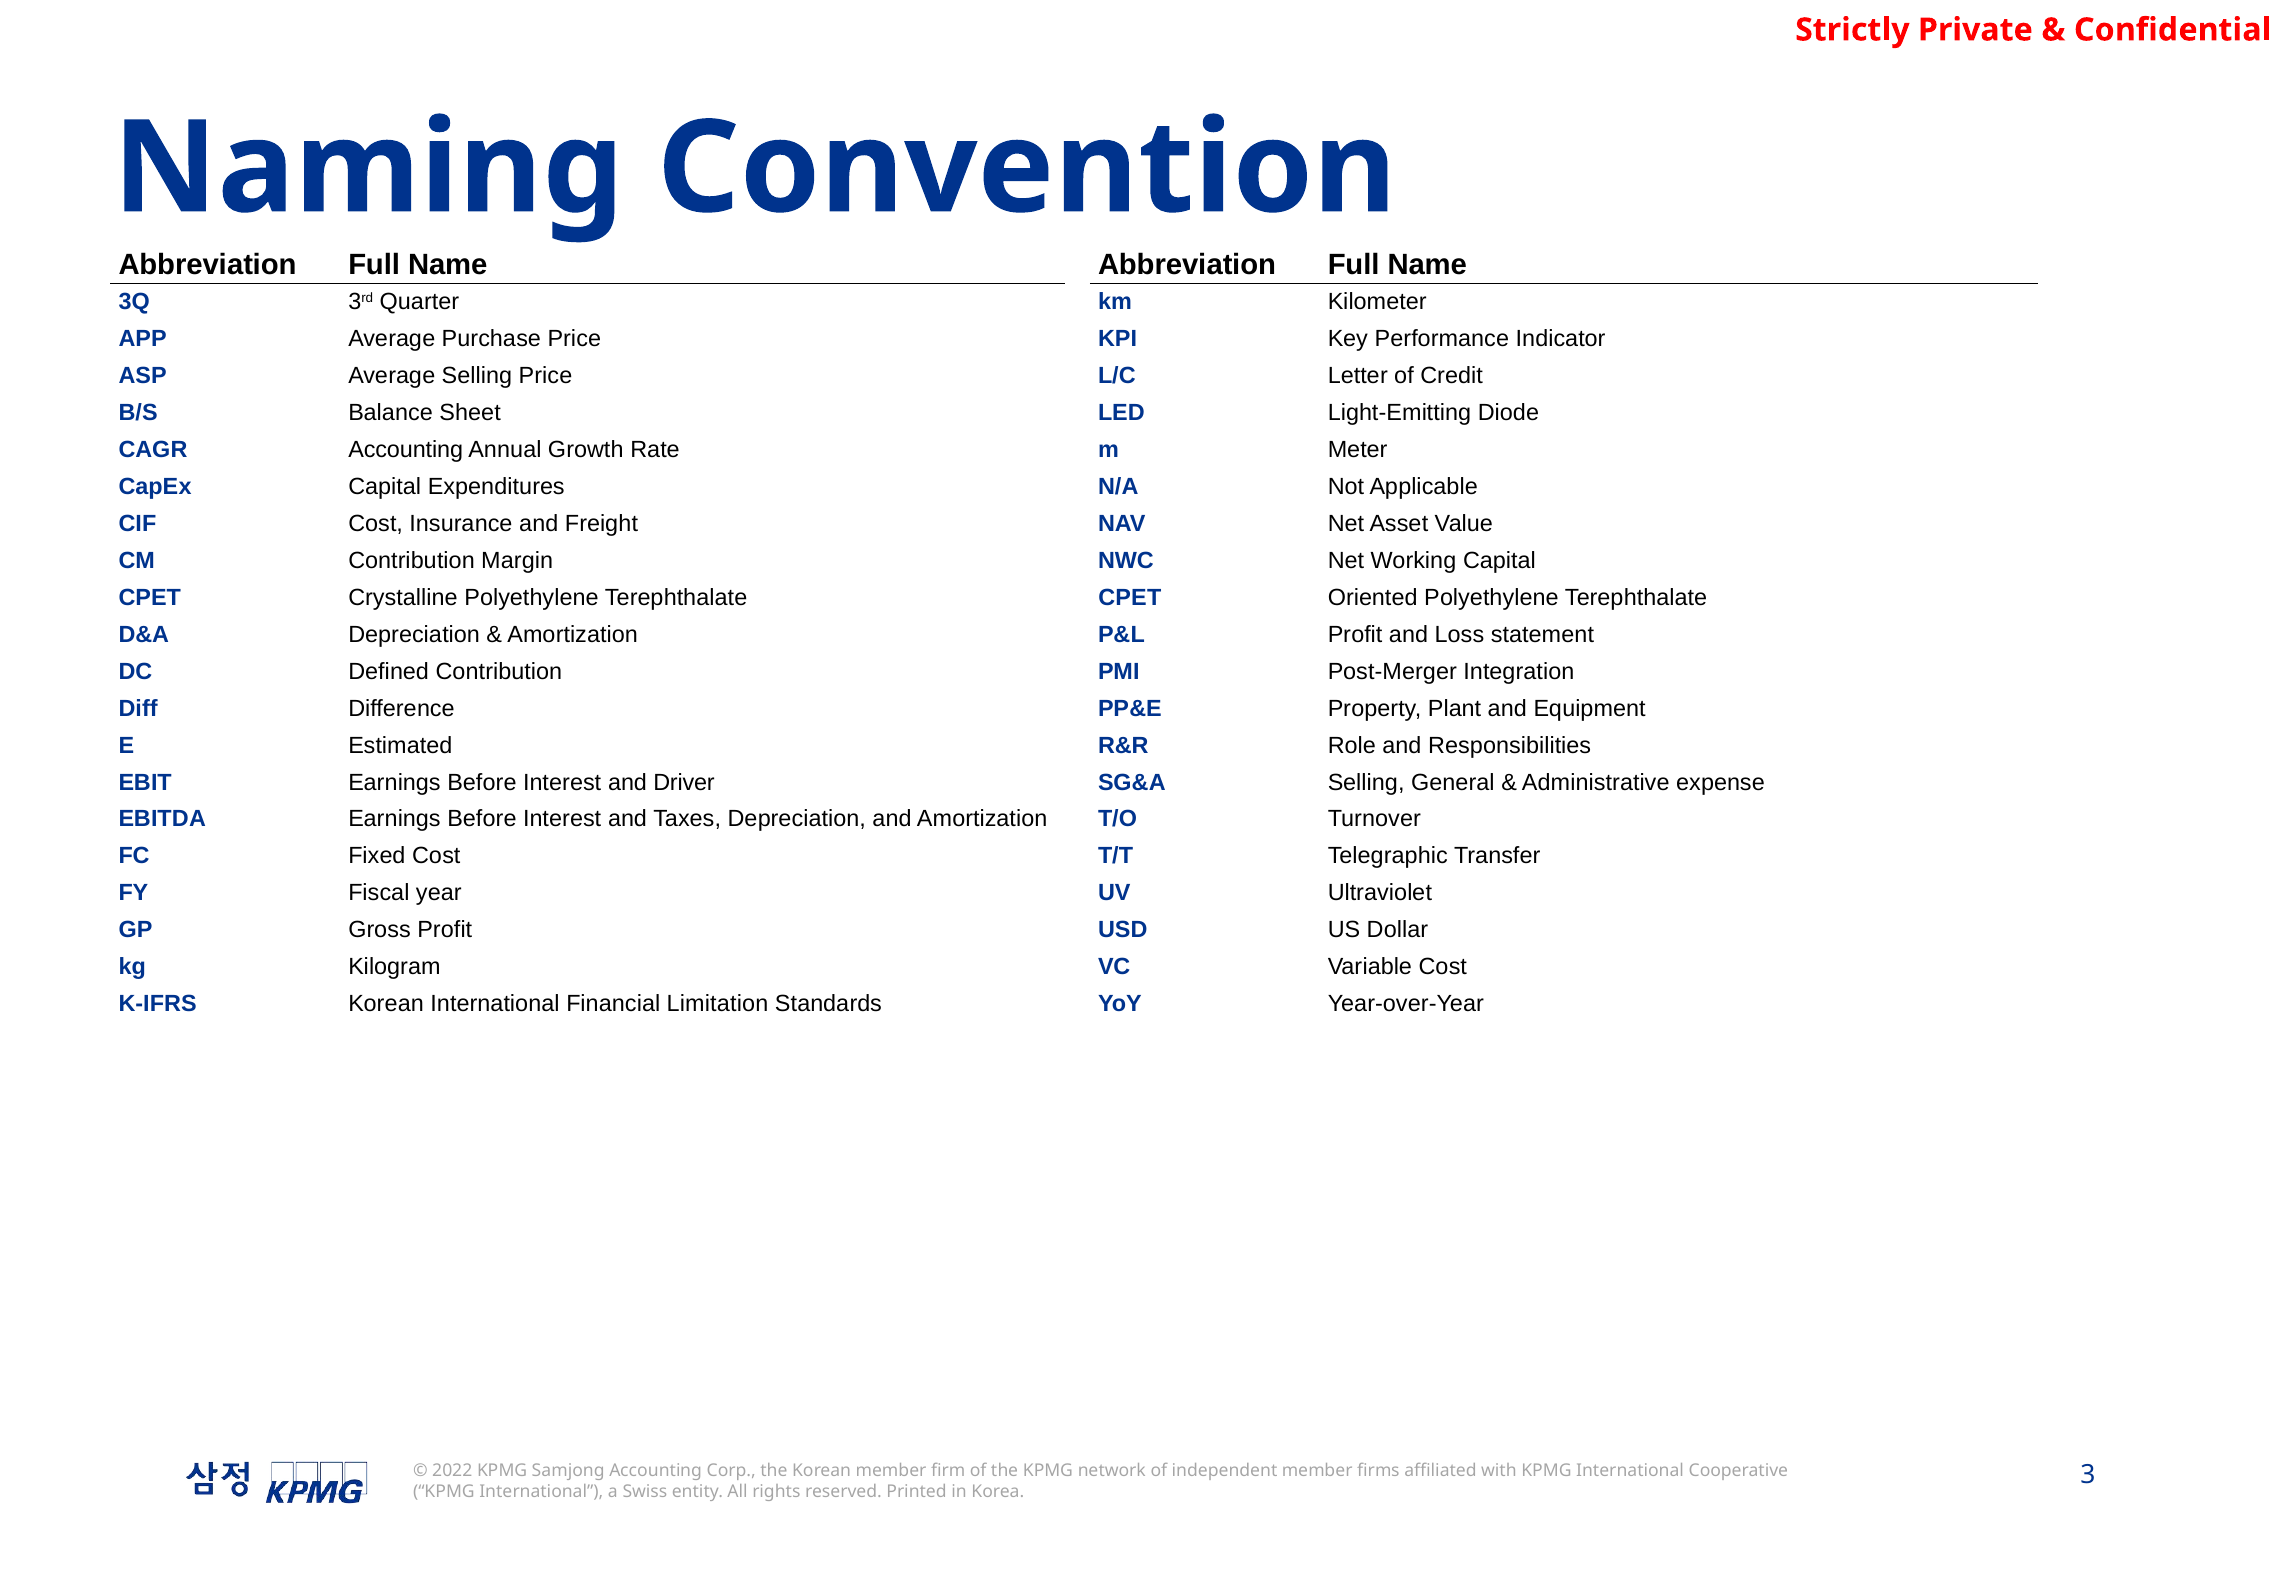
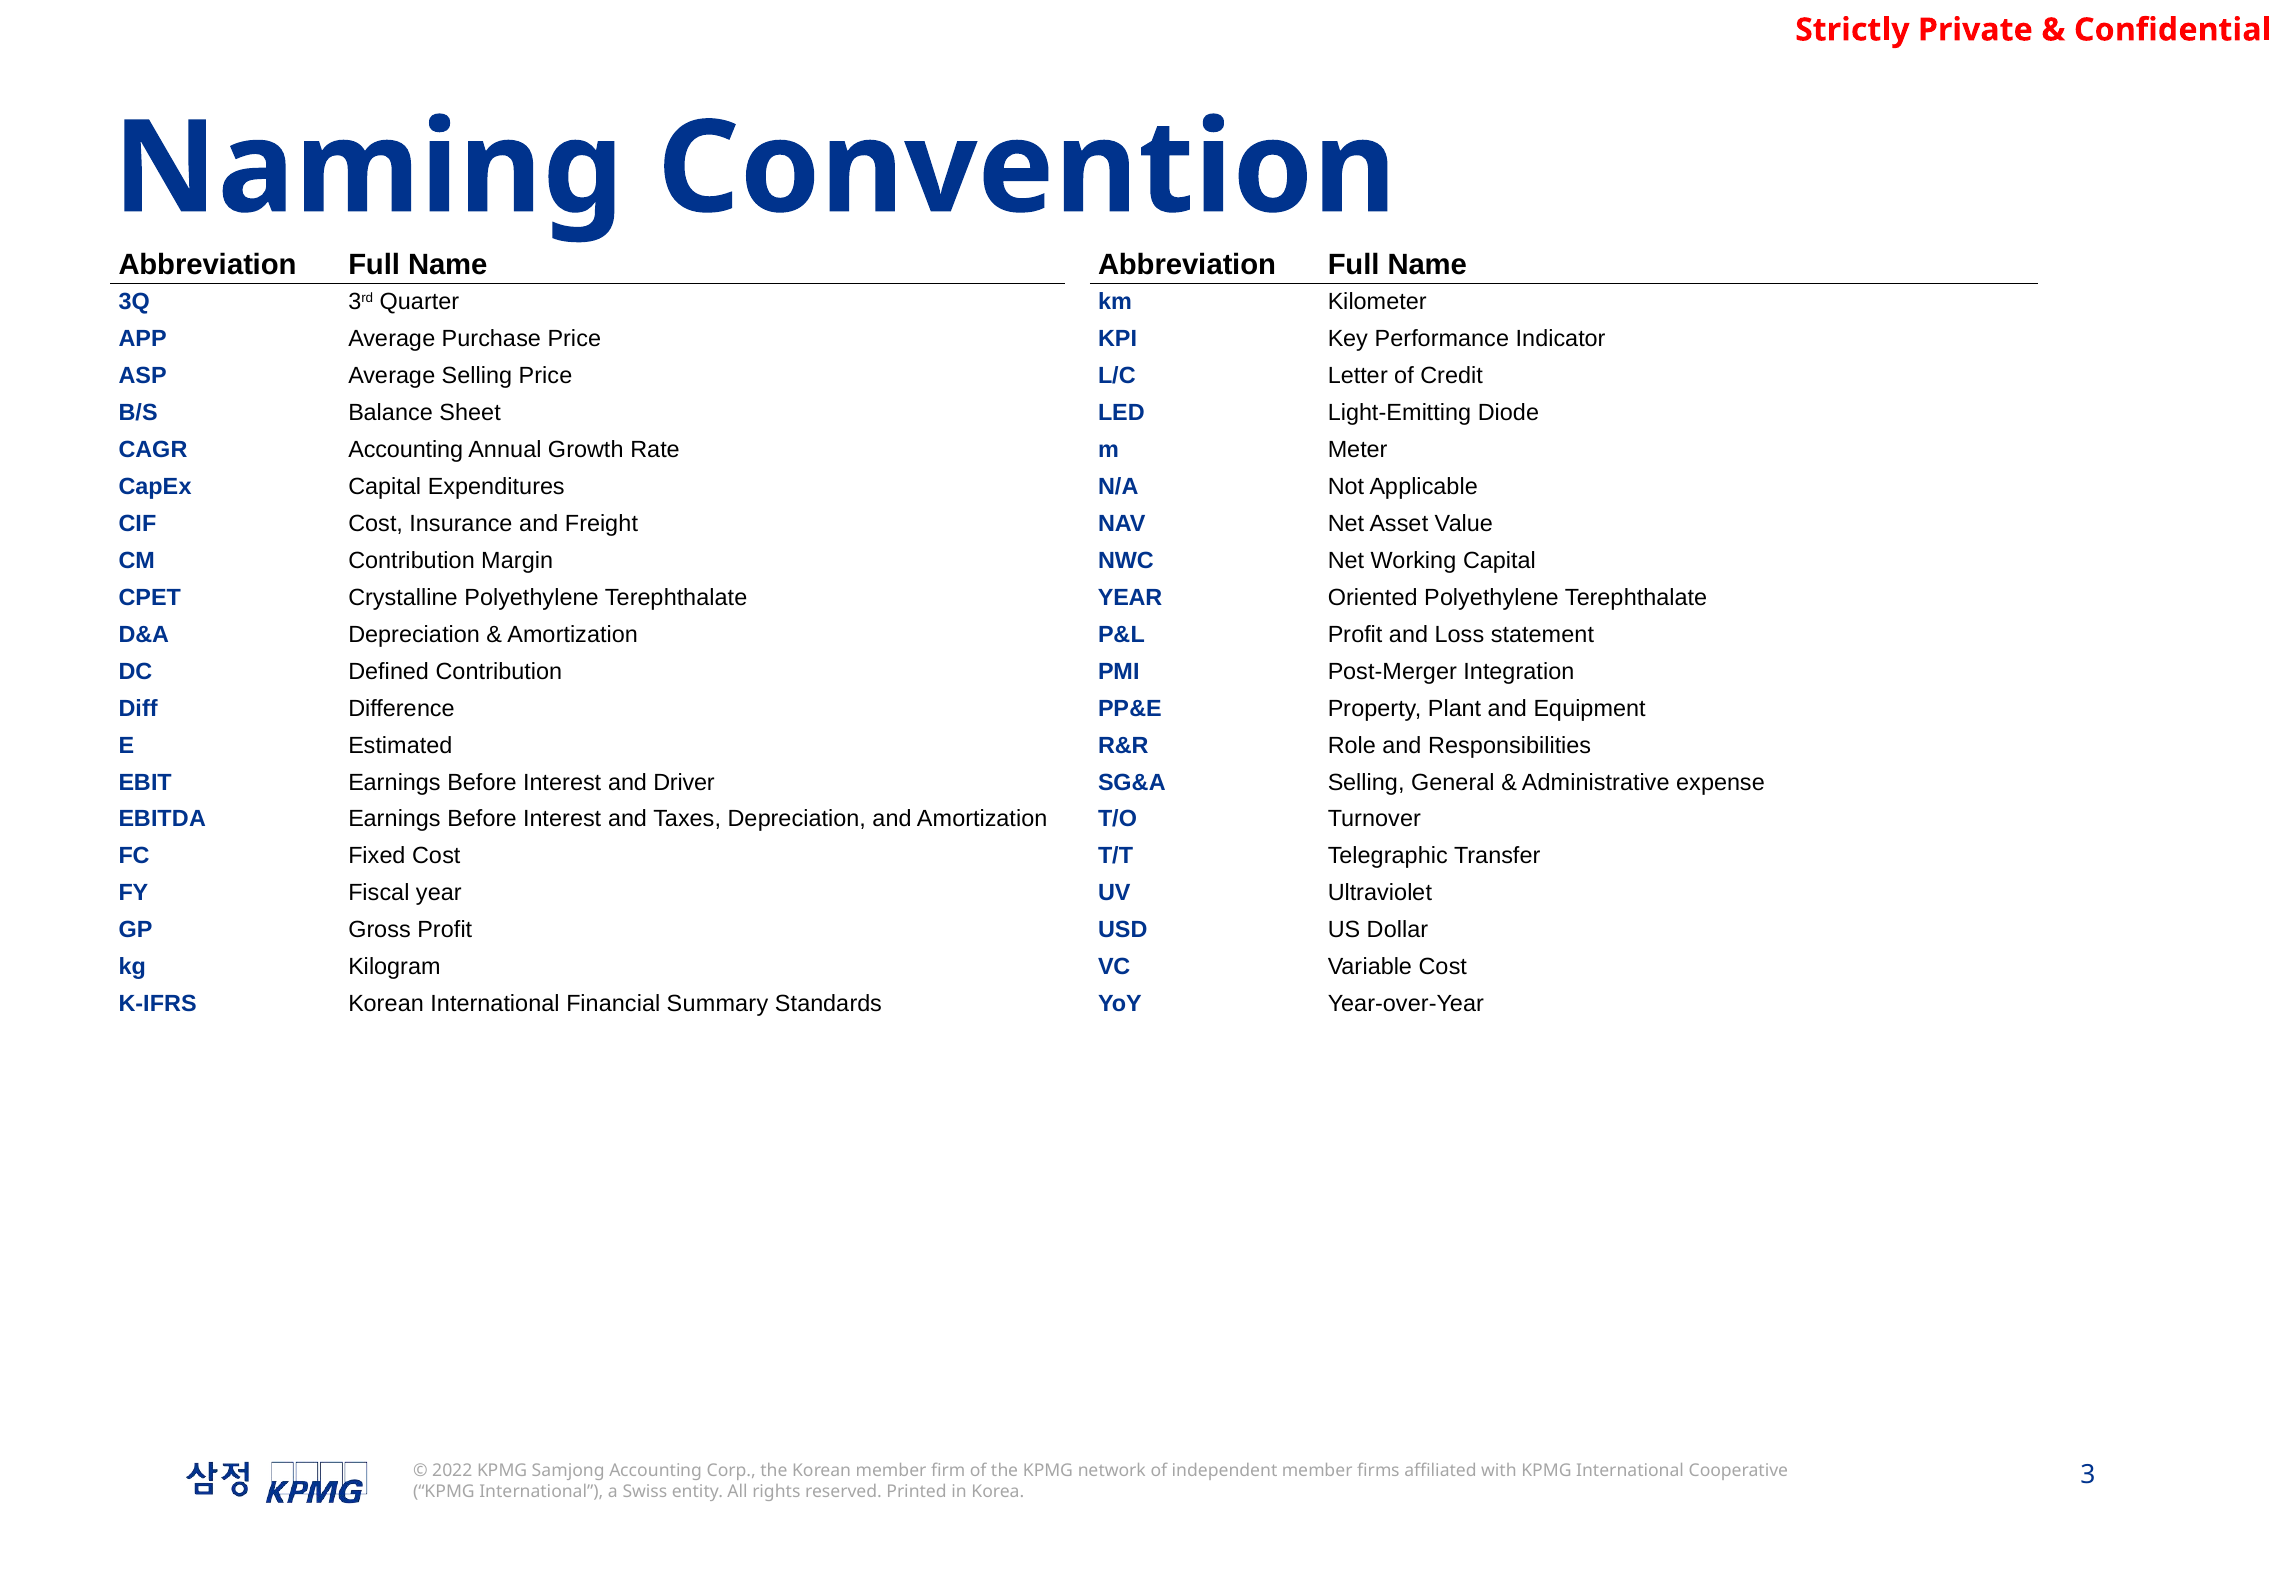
Terephthalate CPET: CPET -> YEAR (1130, 597)
Limitation: Limitation -> Summary (717, 1004)
